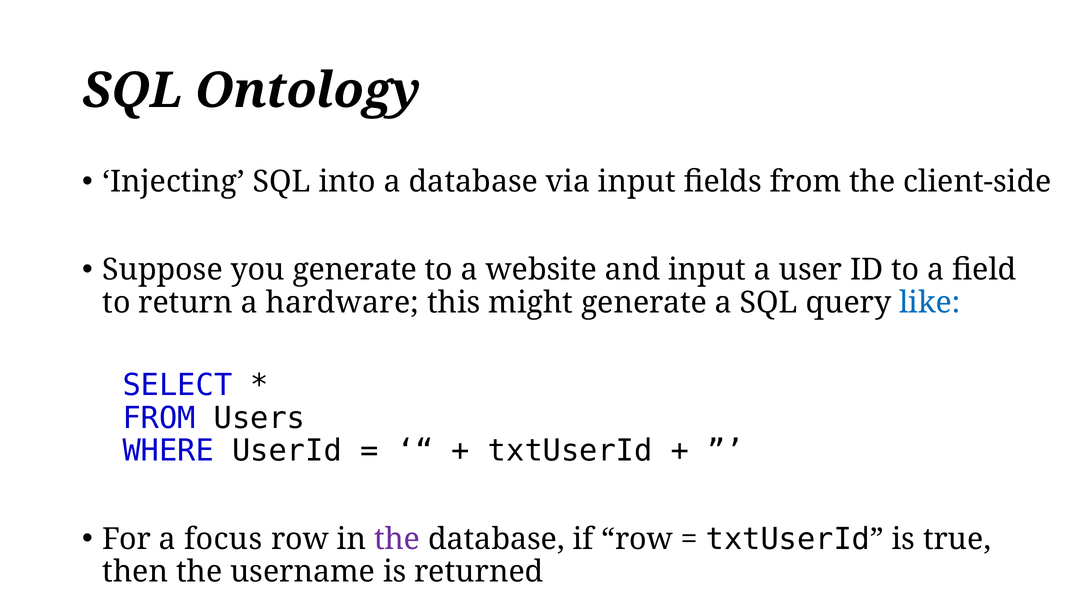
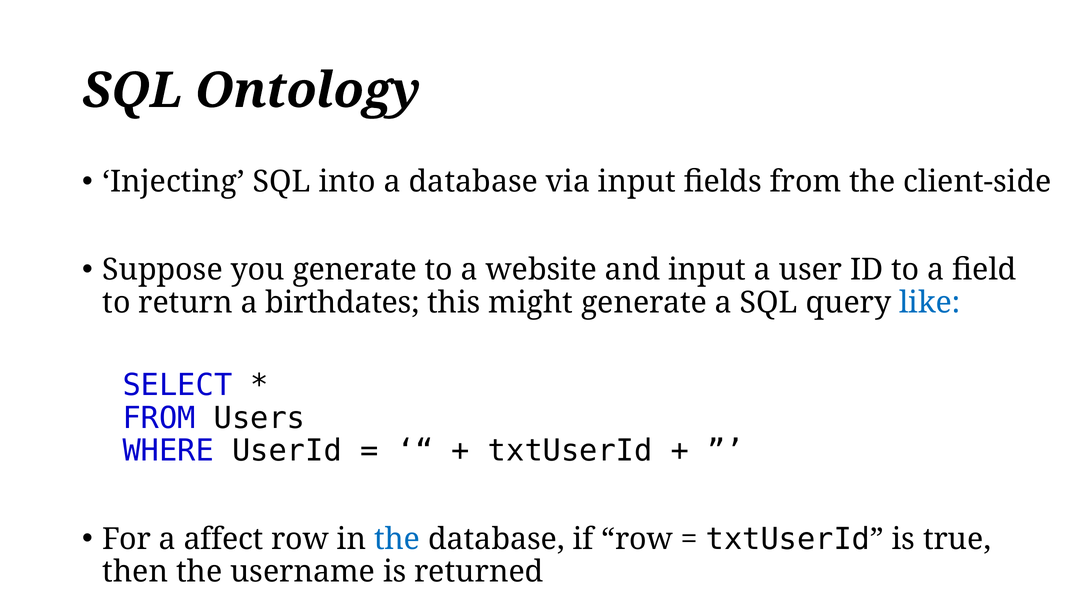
hardware: hardware -> birthdates (343, 303)
focus: focus -> affect (224, 539)
the colour: purple -> blue (397, 539)
